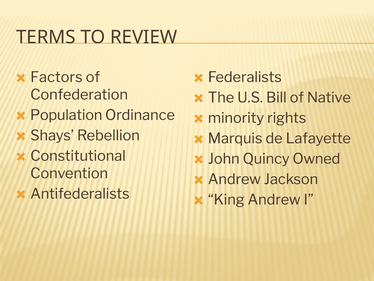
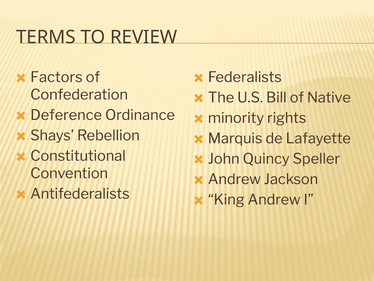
Population: Population -> Deference (66, 115)
Owned: Owned -> Speller (316, 159)
